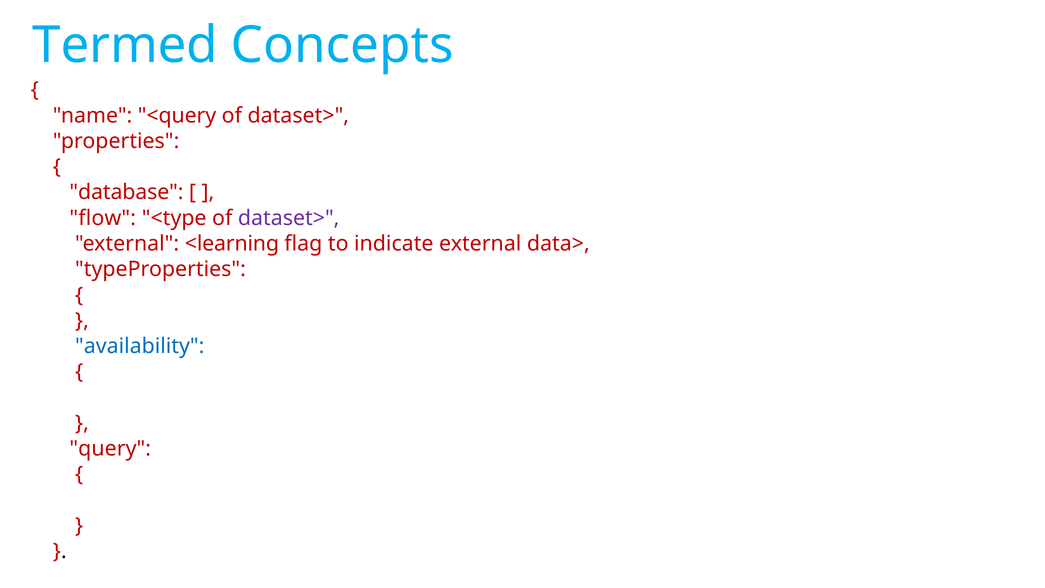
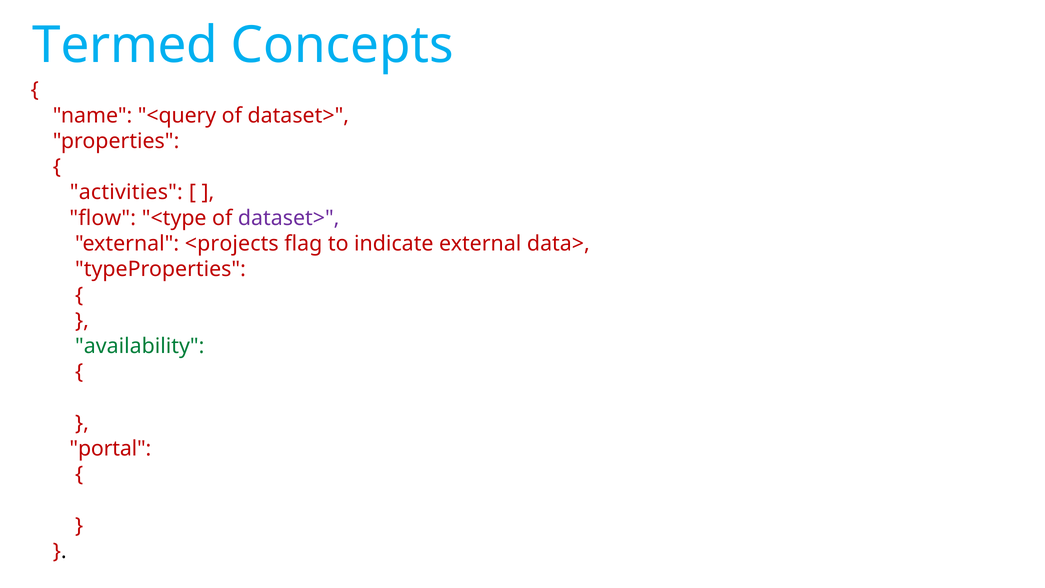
database: database -> activities (126, 192)
<learning: <learning -> <projects (232, 244)
availability colour: blue -> green (140, 346)
query: query -> portal (110, 449)
